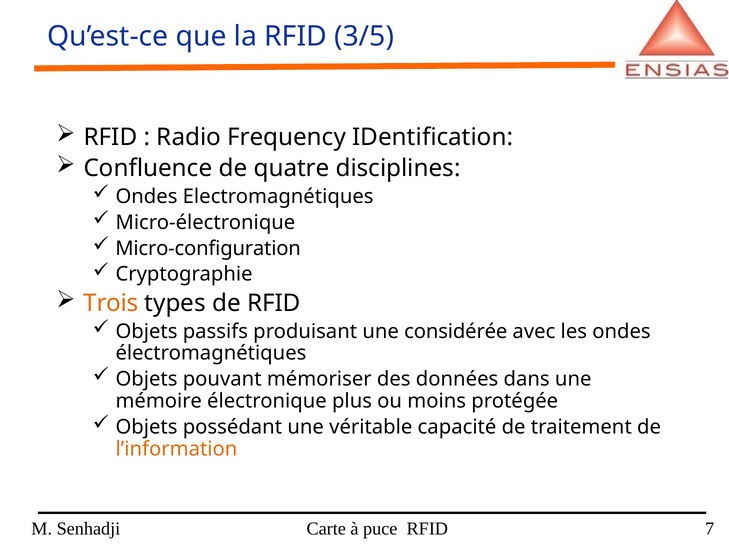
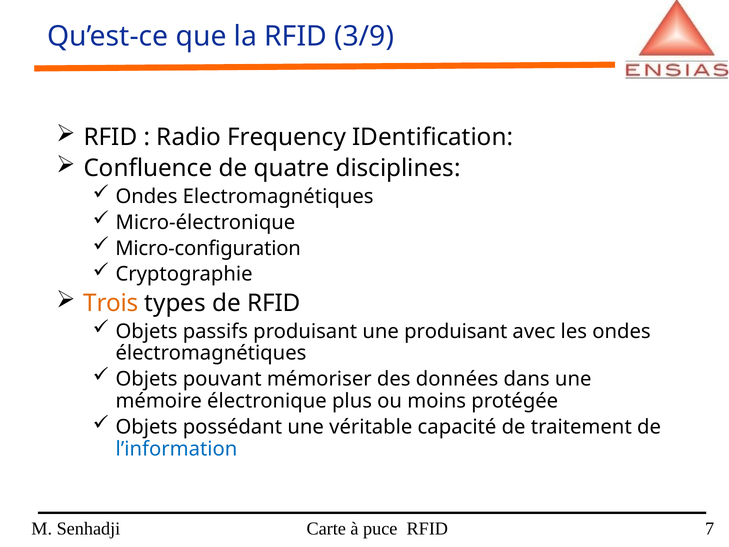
3/5: 3/5 -> 3/9 (364, 36)
une considérée: considérée -> produisant (456, 331)
l’information colour: orange -> blue (176, 449)
